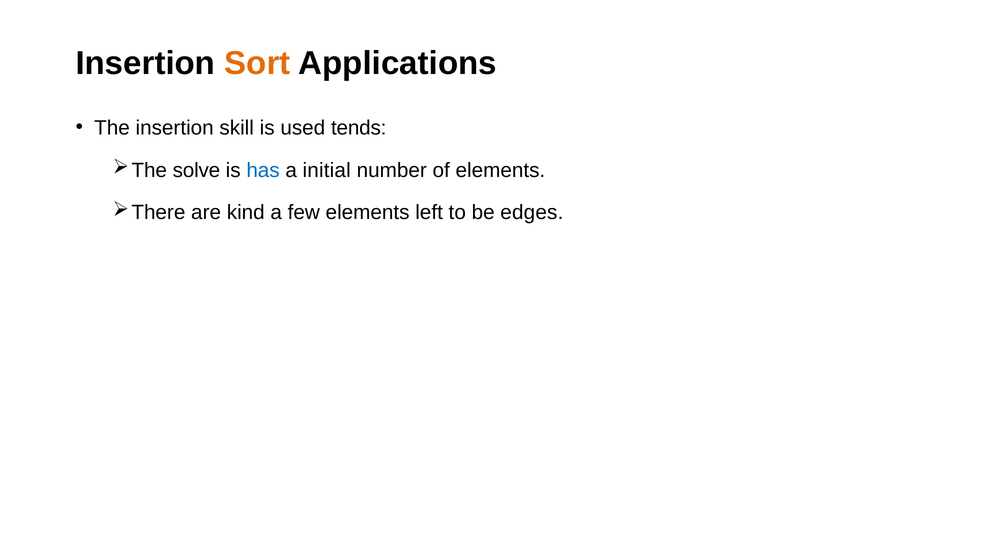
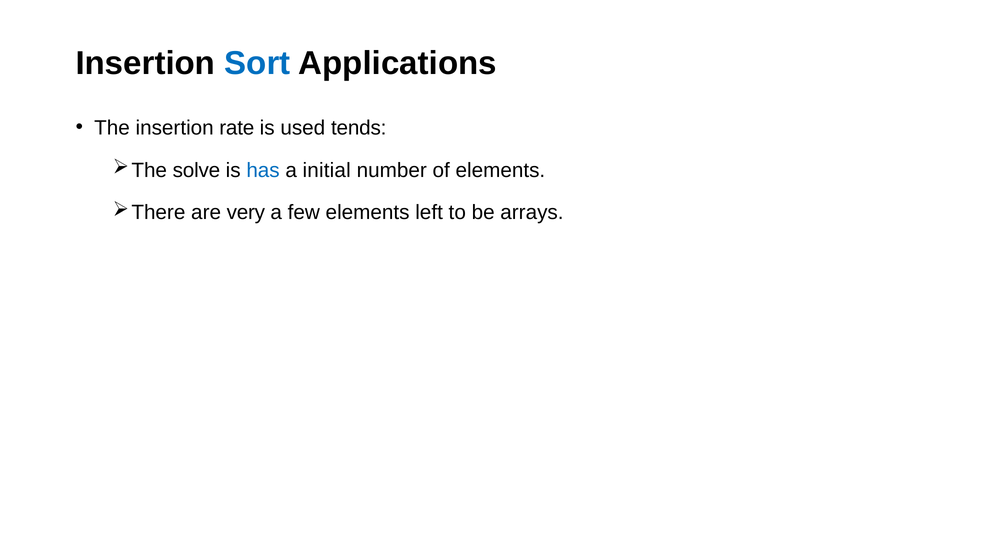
Sort colour: orange -> blue (257, 64)
skill: skill -> rate (237, 128)
kind: kind -> very (246, 213)
edges: edges -> arrays (532, 213)
